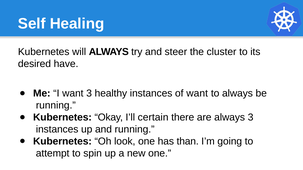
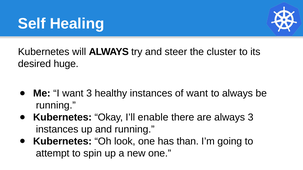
have: have -> huge (66, 64)
certain: certain -> enable (153, 118)
